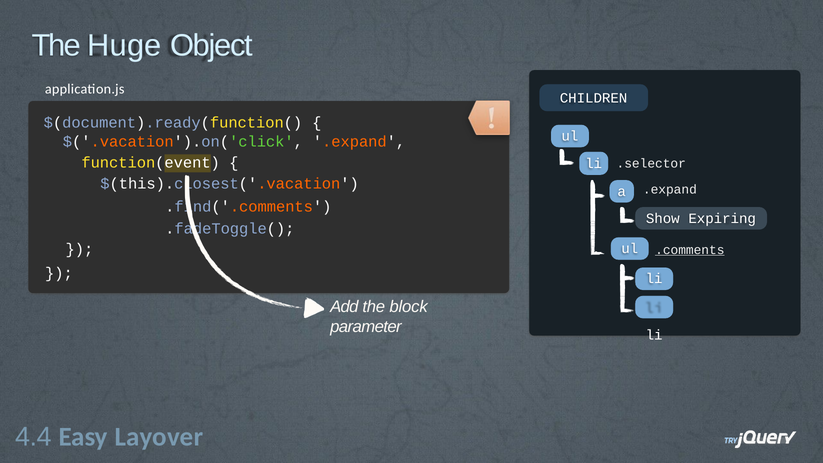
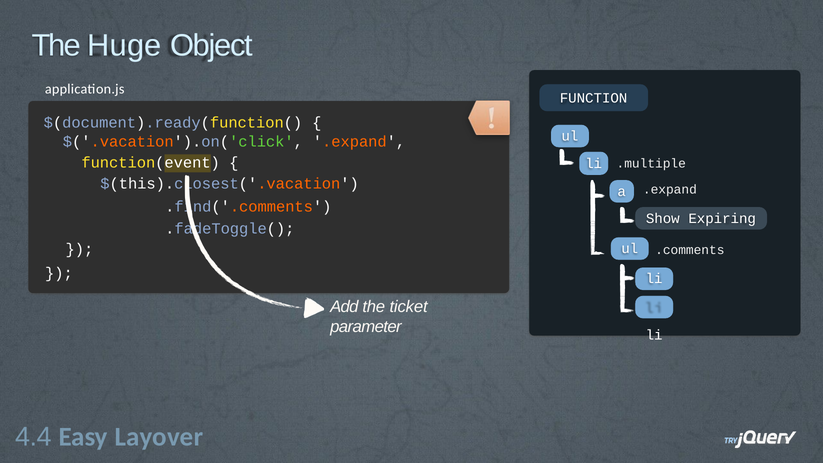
CHILDREN: CHILDREN -> FUNCTION (594, 98)
.selector: .selector -> .multiple (651, 163)
.comments underline: present -> none (690, 250)
block: block -> ticket (409, 307)
